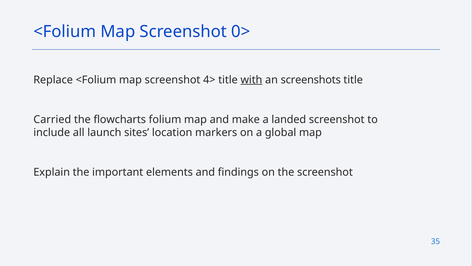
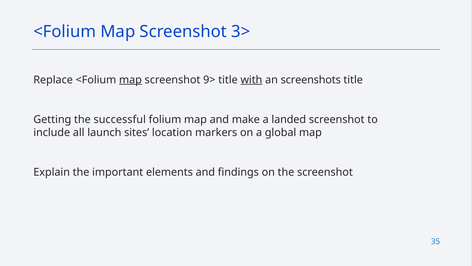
0>: 0> -> 3> (241, 32)
map underline: none -> present (130, 80)
4>: 4> -> 9> (209, 80)
Carried: Carried -> Getting (52, 119)
flowcharts: flowcharts -> successful (120, 119)
